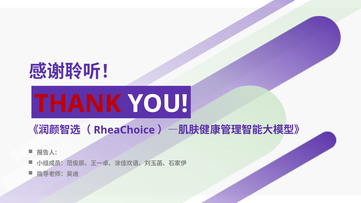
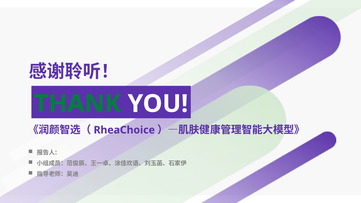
THANK colour: red -> green (78, 104)
